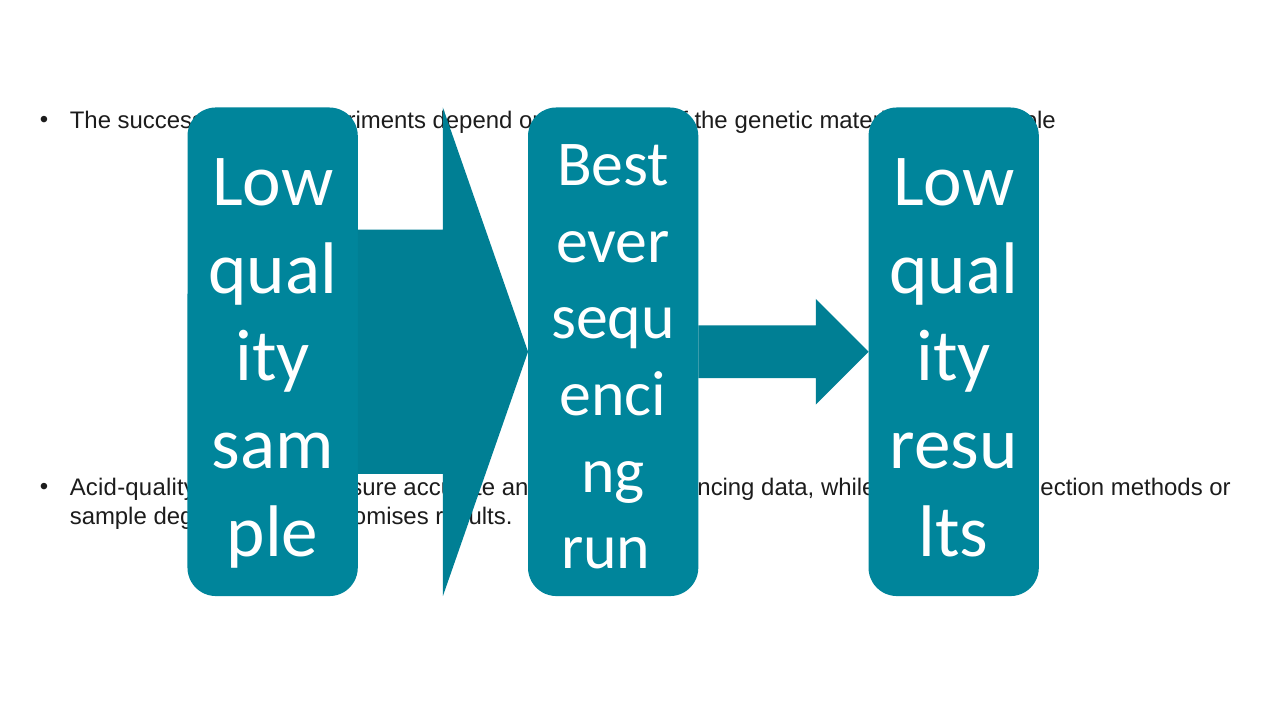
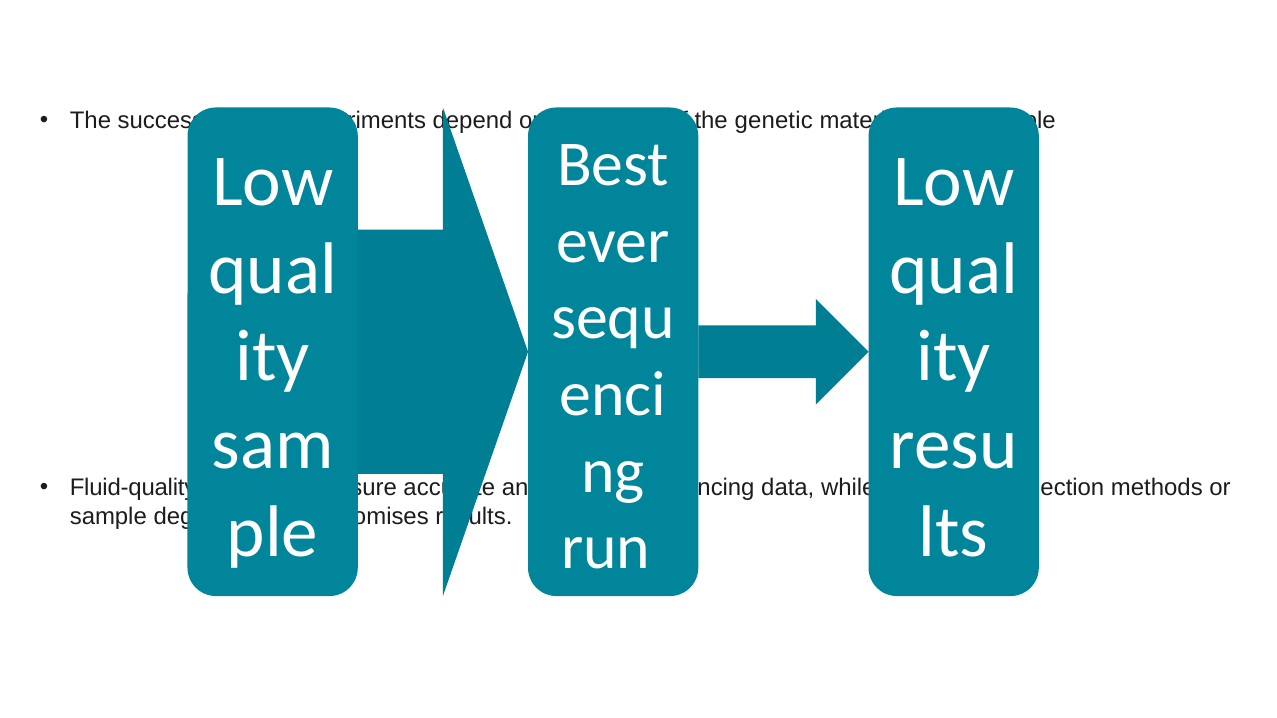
Acid-quality: Acid-quality -> Fluid-quality (133, 488)
